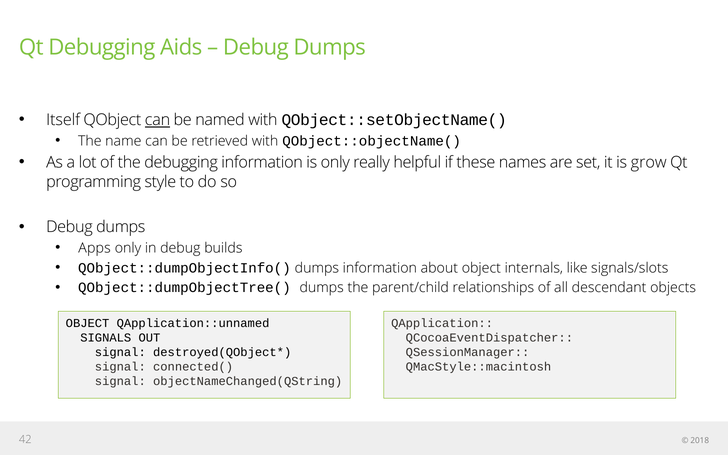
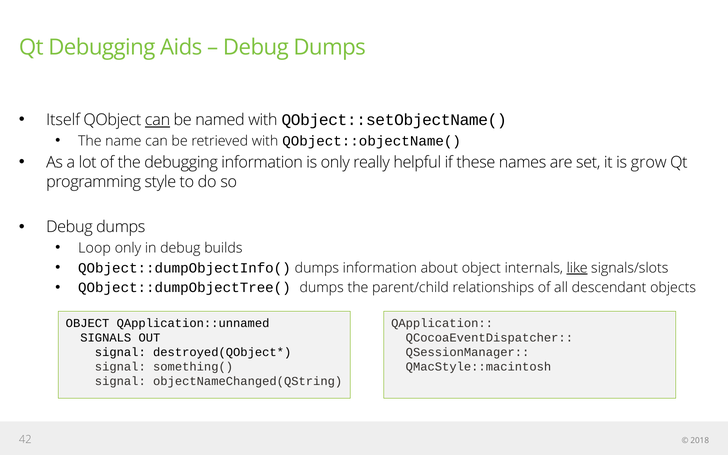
Apps: Apps -> Loop (95, 248)
like underline: none -> present (577, 268)
connected(: connected( -> something( (193, 367)
